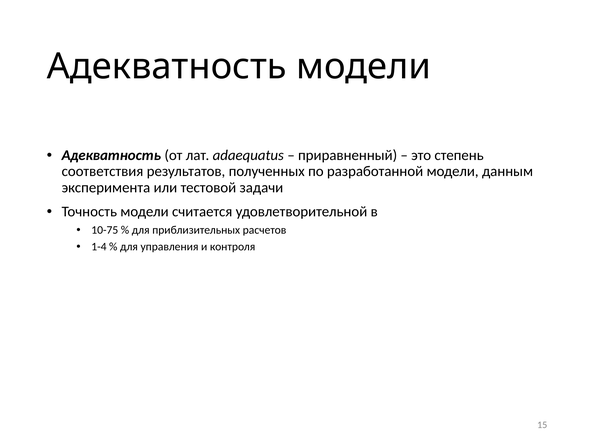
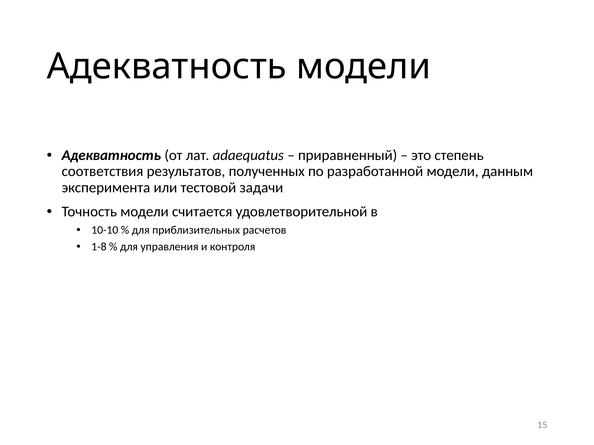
10-75: 10-75 -> 10-10 (105, 230)
1-4: 1-4 -> 1-8 (99, 247)
